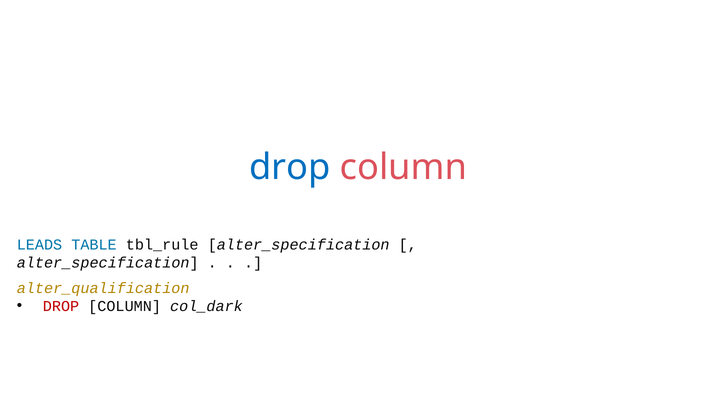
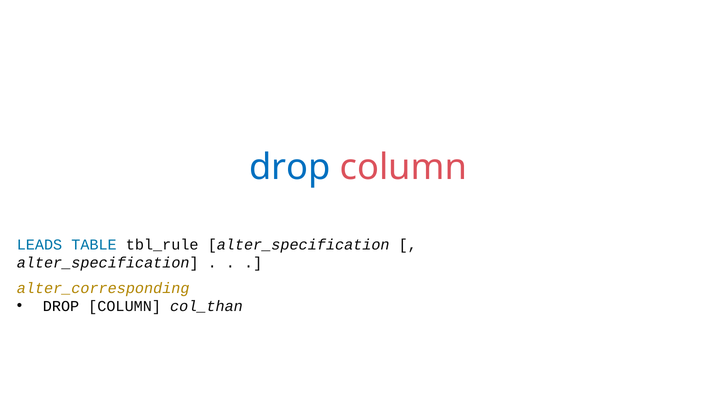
alter_qualification: alter_qualification -> alter_corresponding (103, 288)
DROP colour: red -> black (61, 307)
col_dark: col_dark -> col_than (206, 307)
